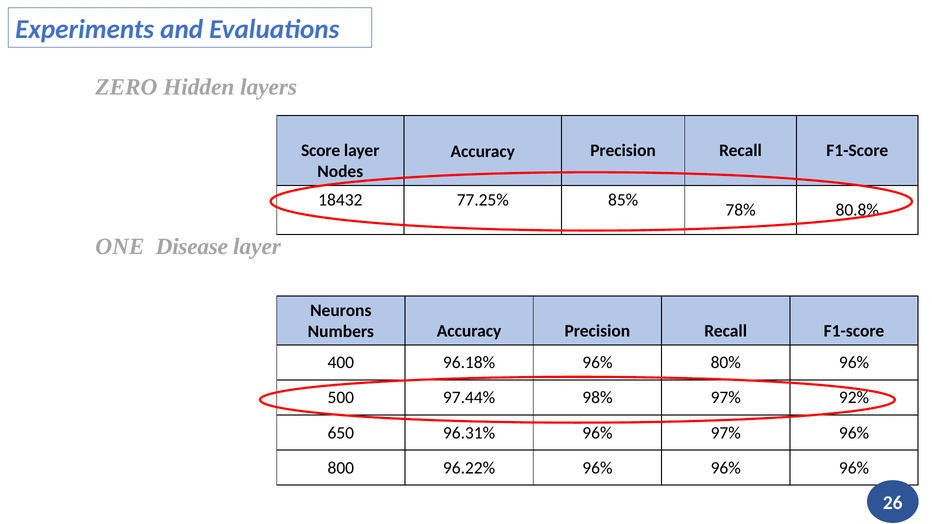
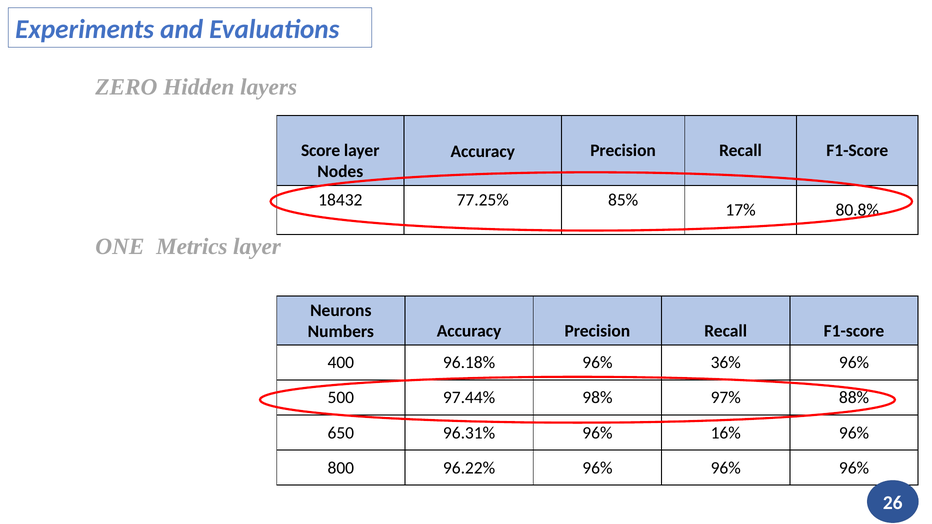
78%: 78% -> 17% (741, 210)
Disease: Disease -> Metrics (192, 247)
80%: 80% -> 36% (726, 363)
92%: 92% -> 88% (854, 398)
96% 97%: 97% -> 16% (726, 433)
